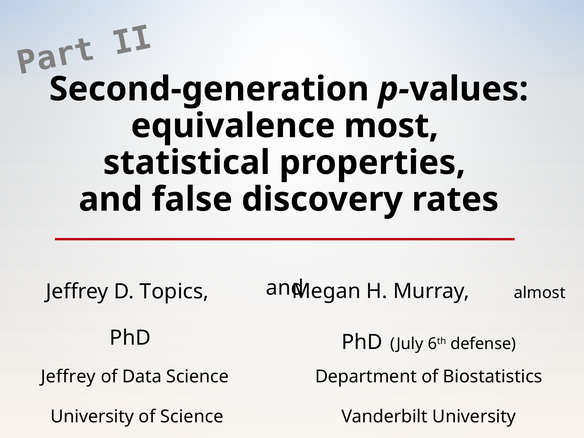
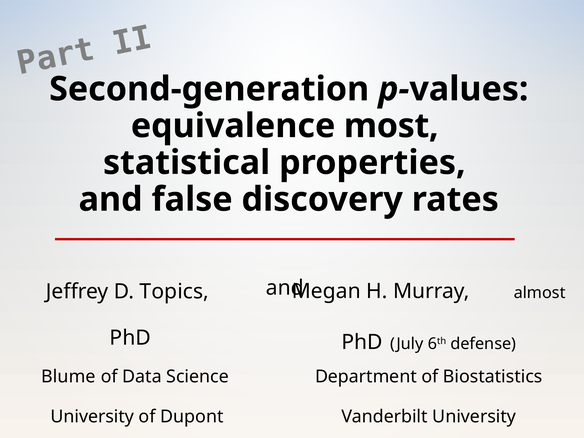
Jeffrey: Jeffrey -> Blume (68, 377)
of Science: Science -> Dupont (192, 417)
